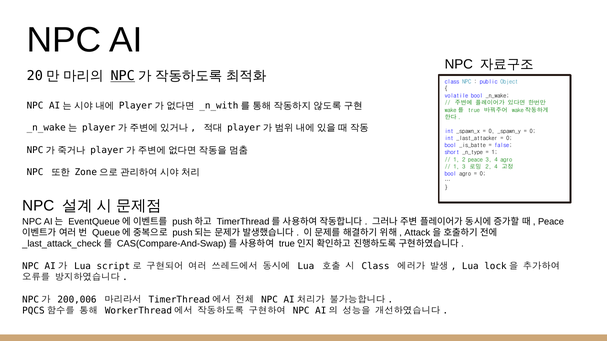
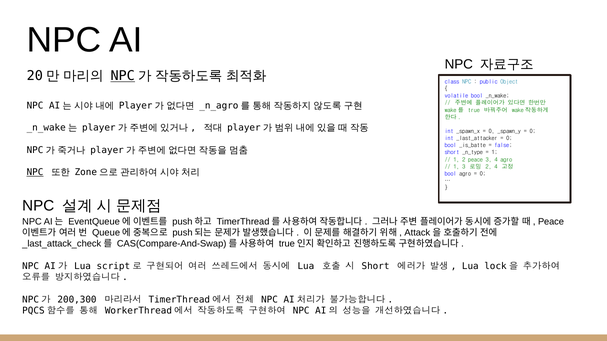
_n_with: _n_with -> _n_agro (219, 106)
NPC underline: none -> present (35, 172)
Class: Class -> Short (376, 266)
200,006: 200,006 -> 200,300 (77, 300)
